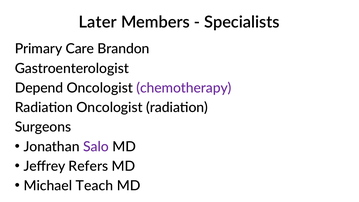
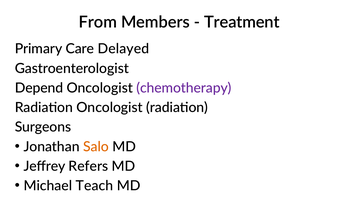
Later: Later -> From (98, 22)
Specialists: Specialists -> Treatment (242, 22)
Brandon: Brandon -> Delayed (123, 49)
Salo colour: purple -> orange (96, 147)
